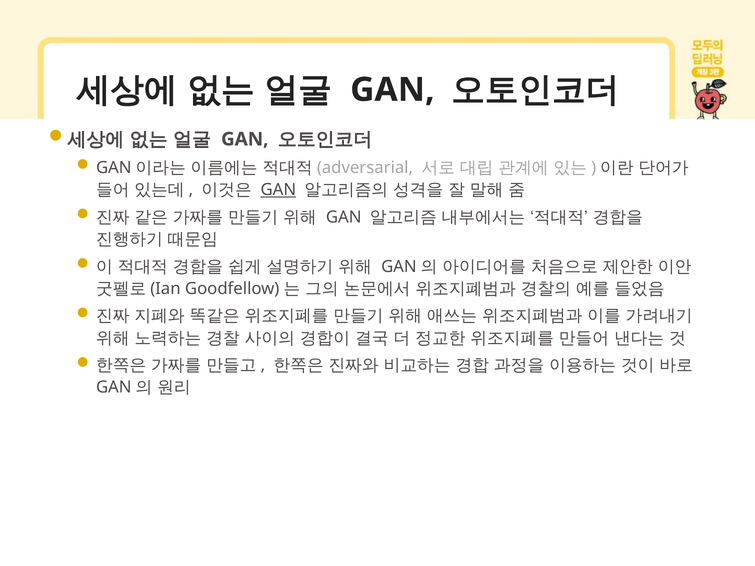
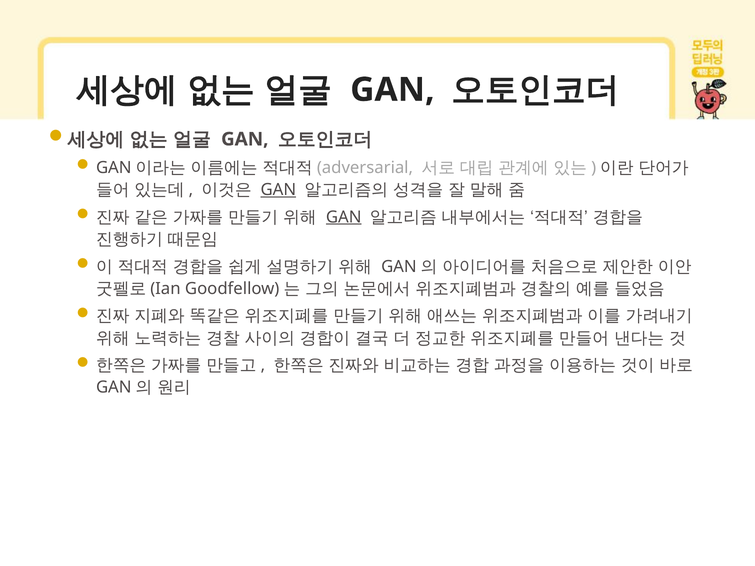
GAN underline: none -> present (344, 217)
